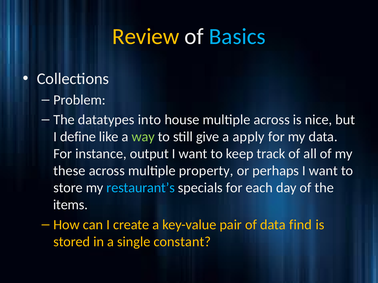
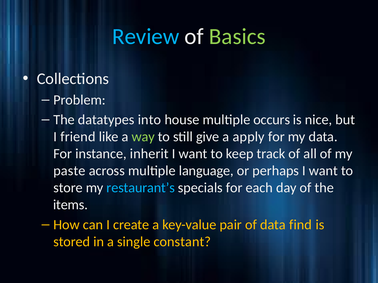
Review colour: yellow -> light blue (146, 37)
Basics colour: light blue -> light green (237, 37)
multiple across: across -> occurs (272, 120)
define: define -> friend (78, 137)
output: output -> inherit (149, 154)
these: these -> paste (69, 171)
property: property -> language (206, 171)
